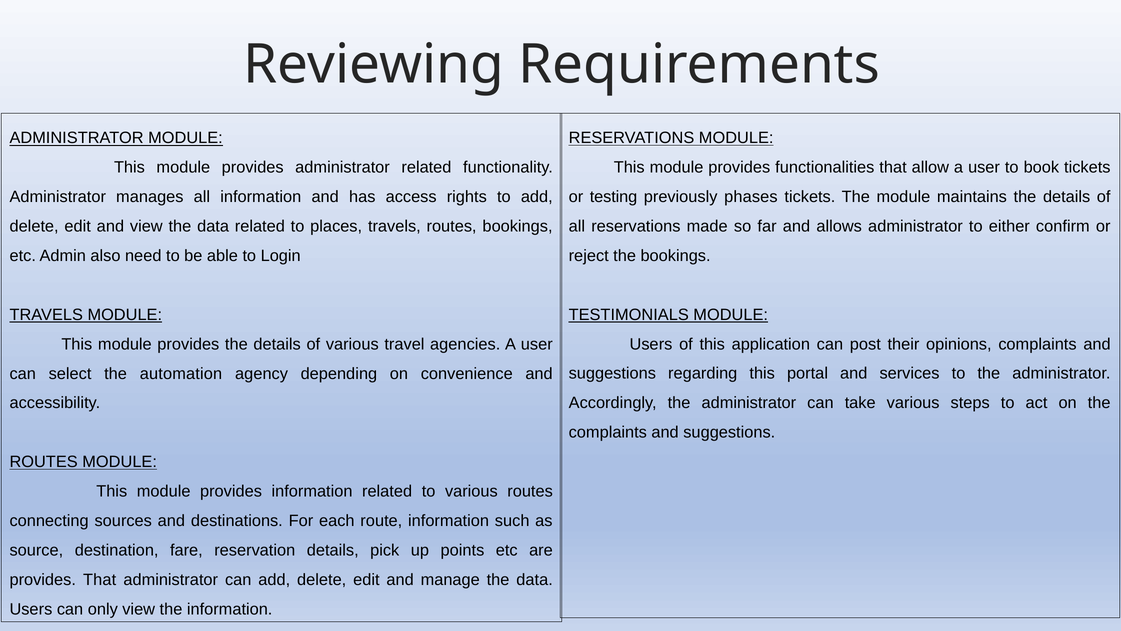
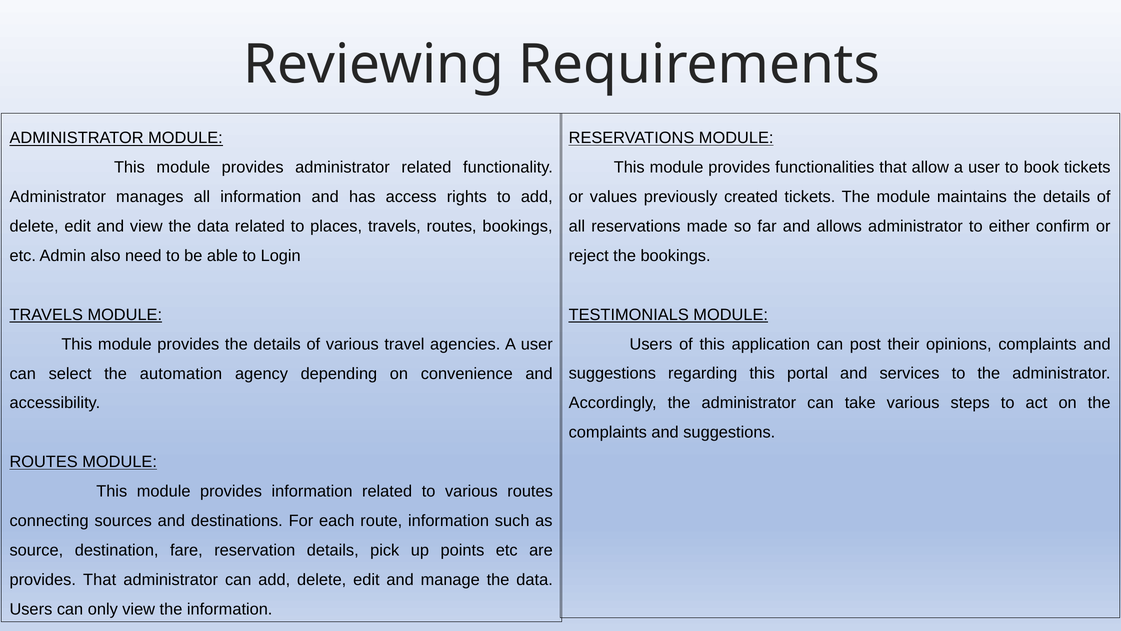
testing: testing -> values (613, 197)
phases: phases -> created (751, 197)
